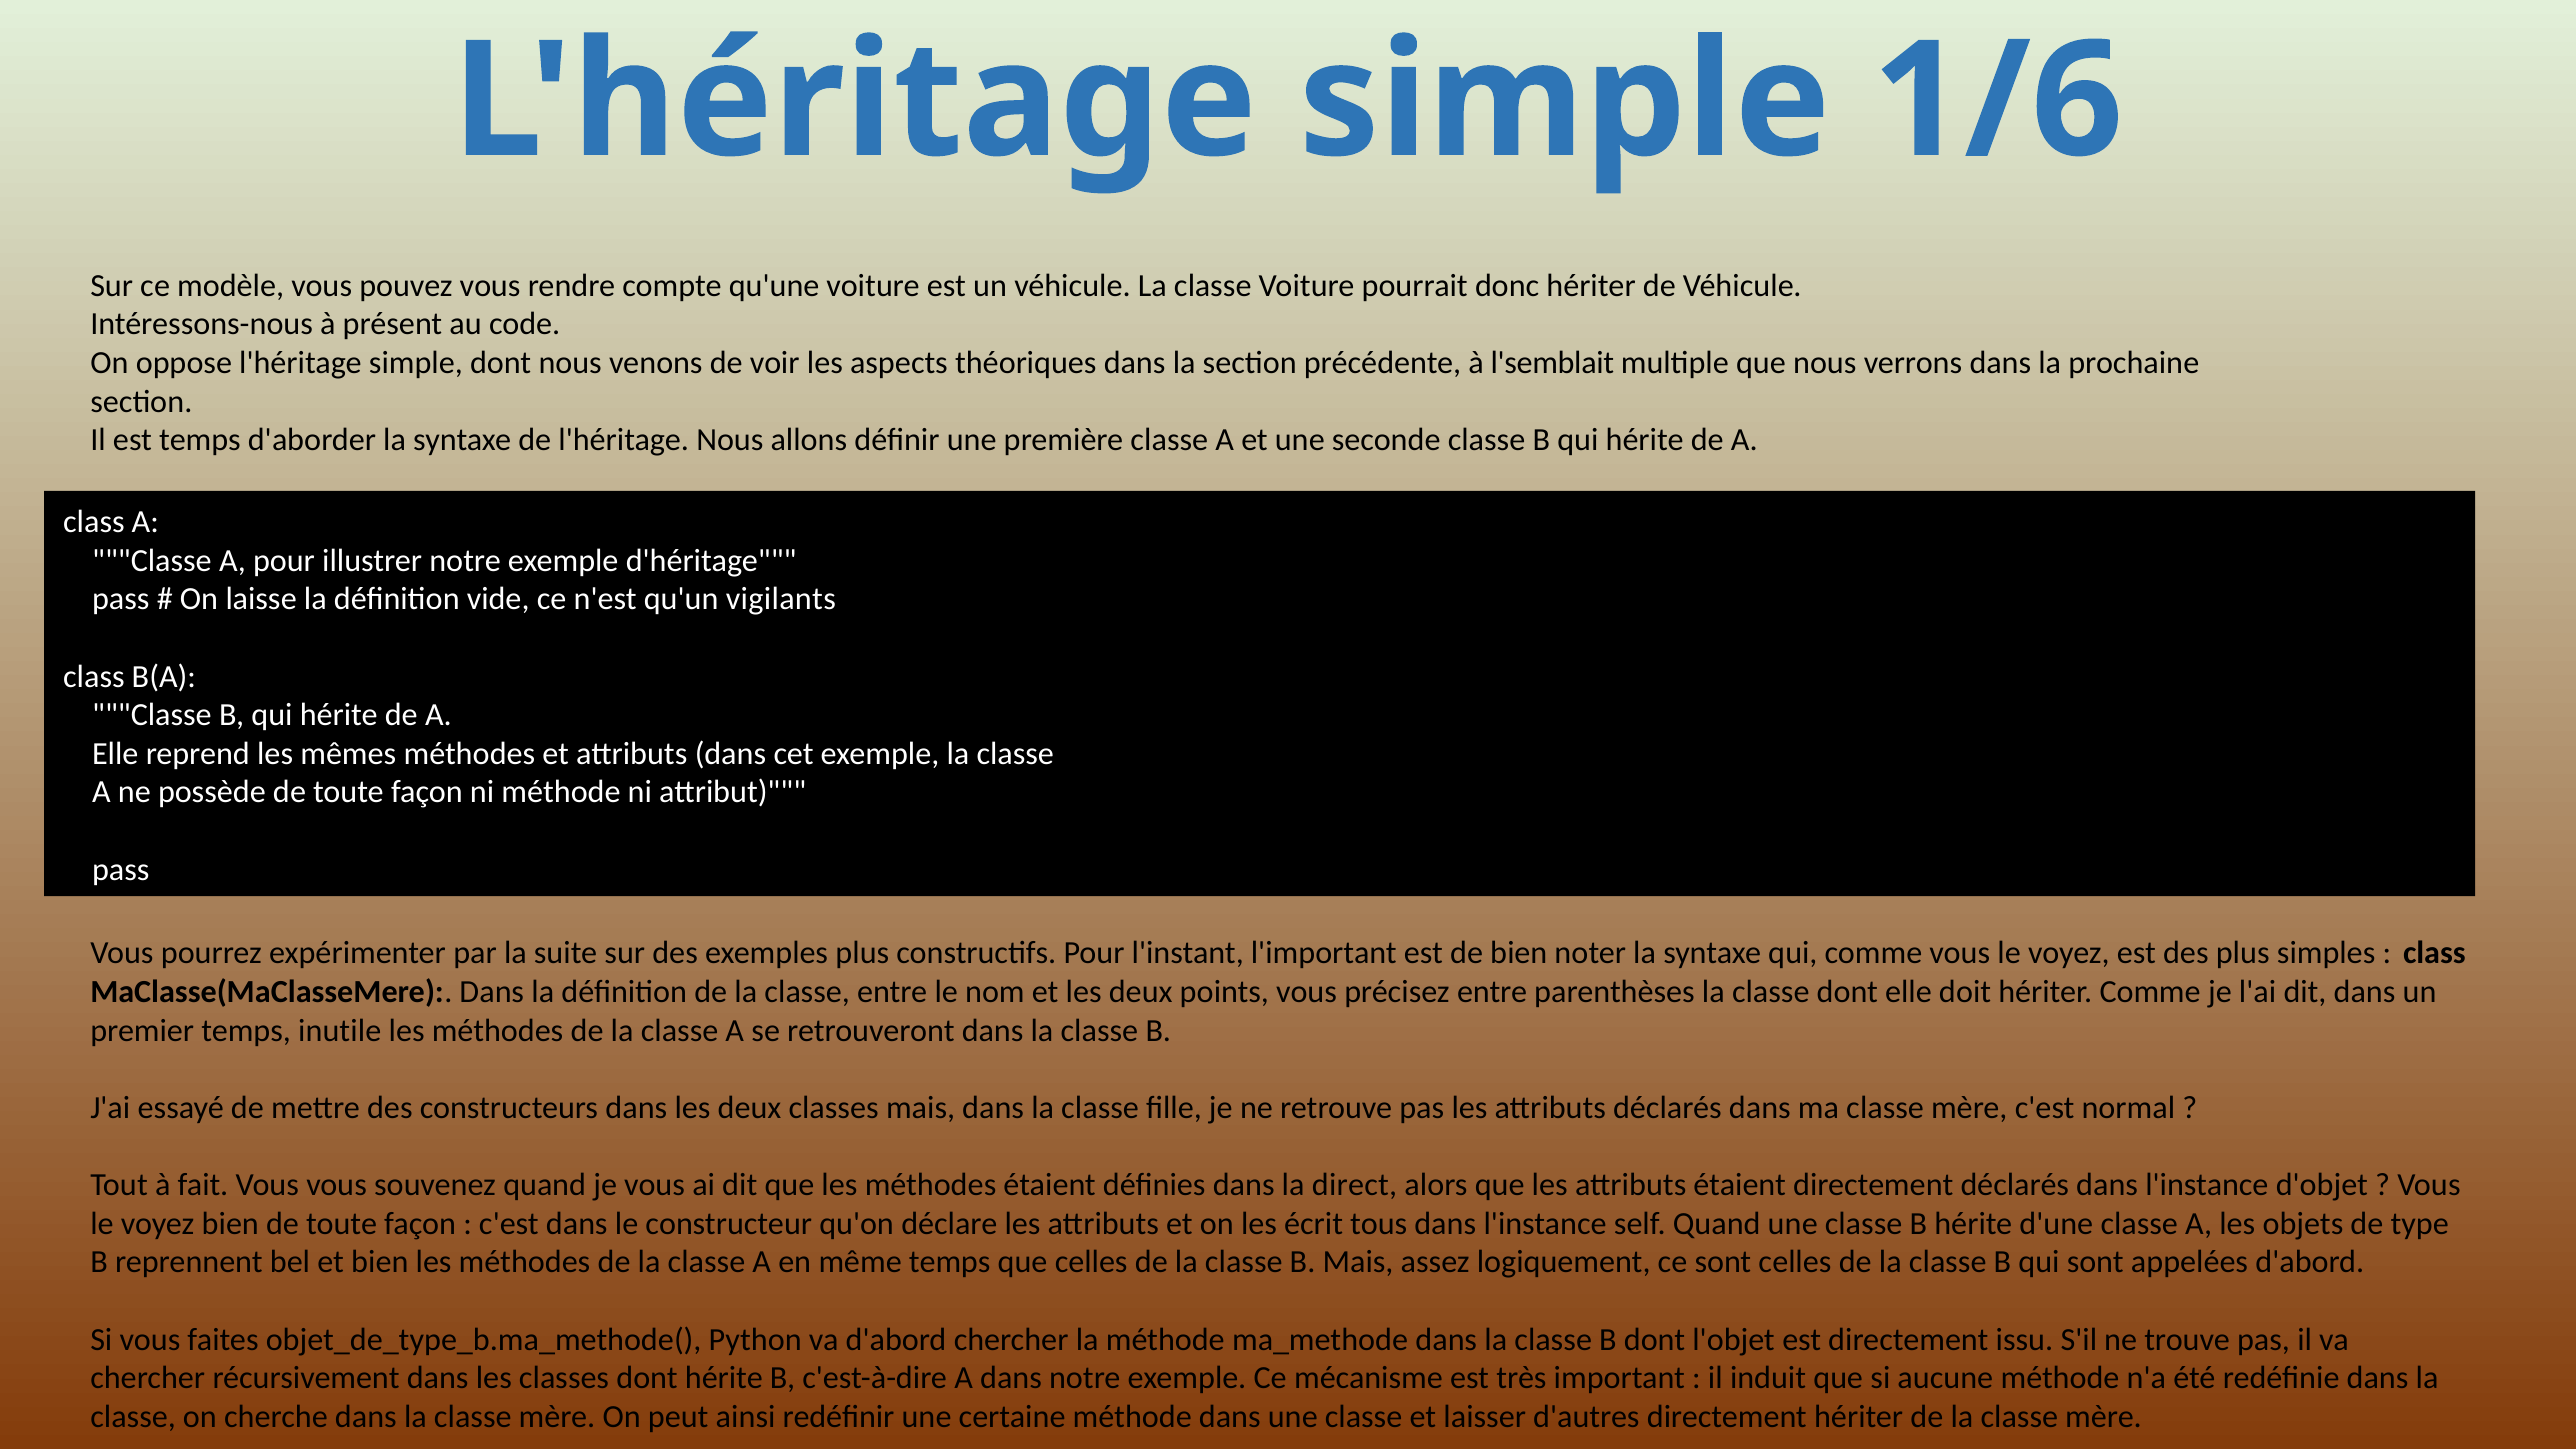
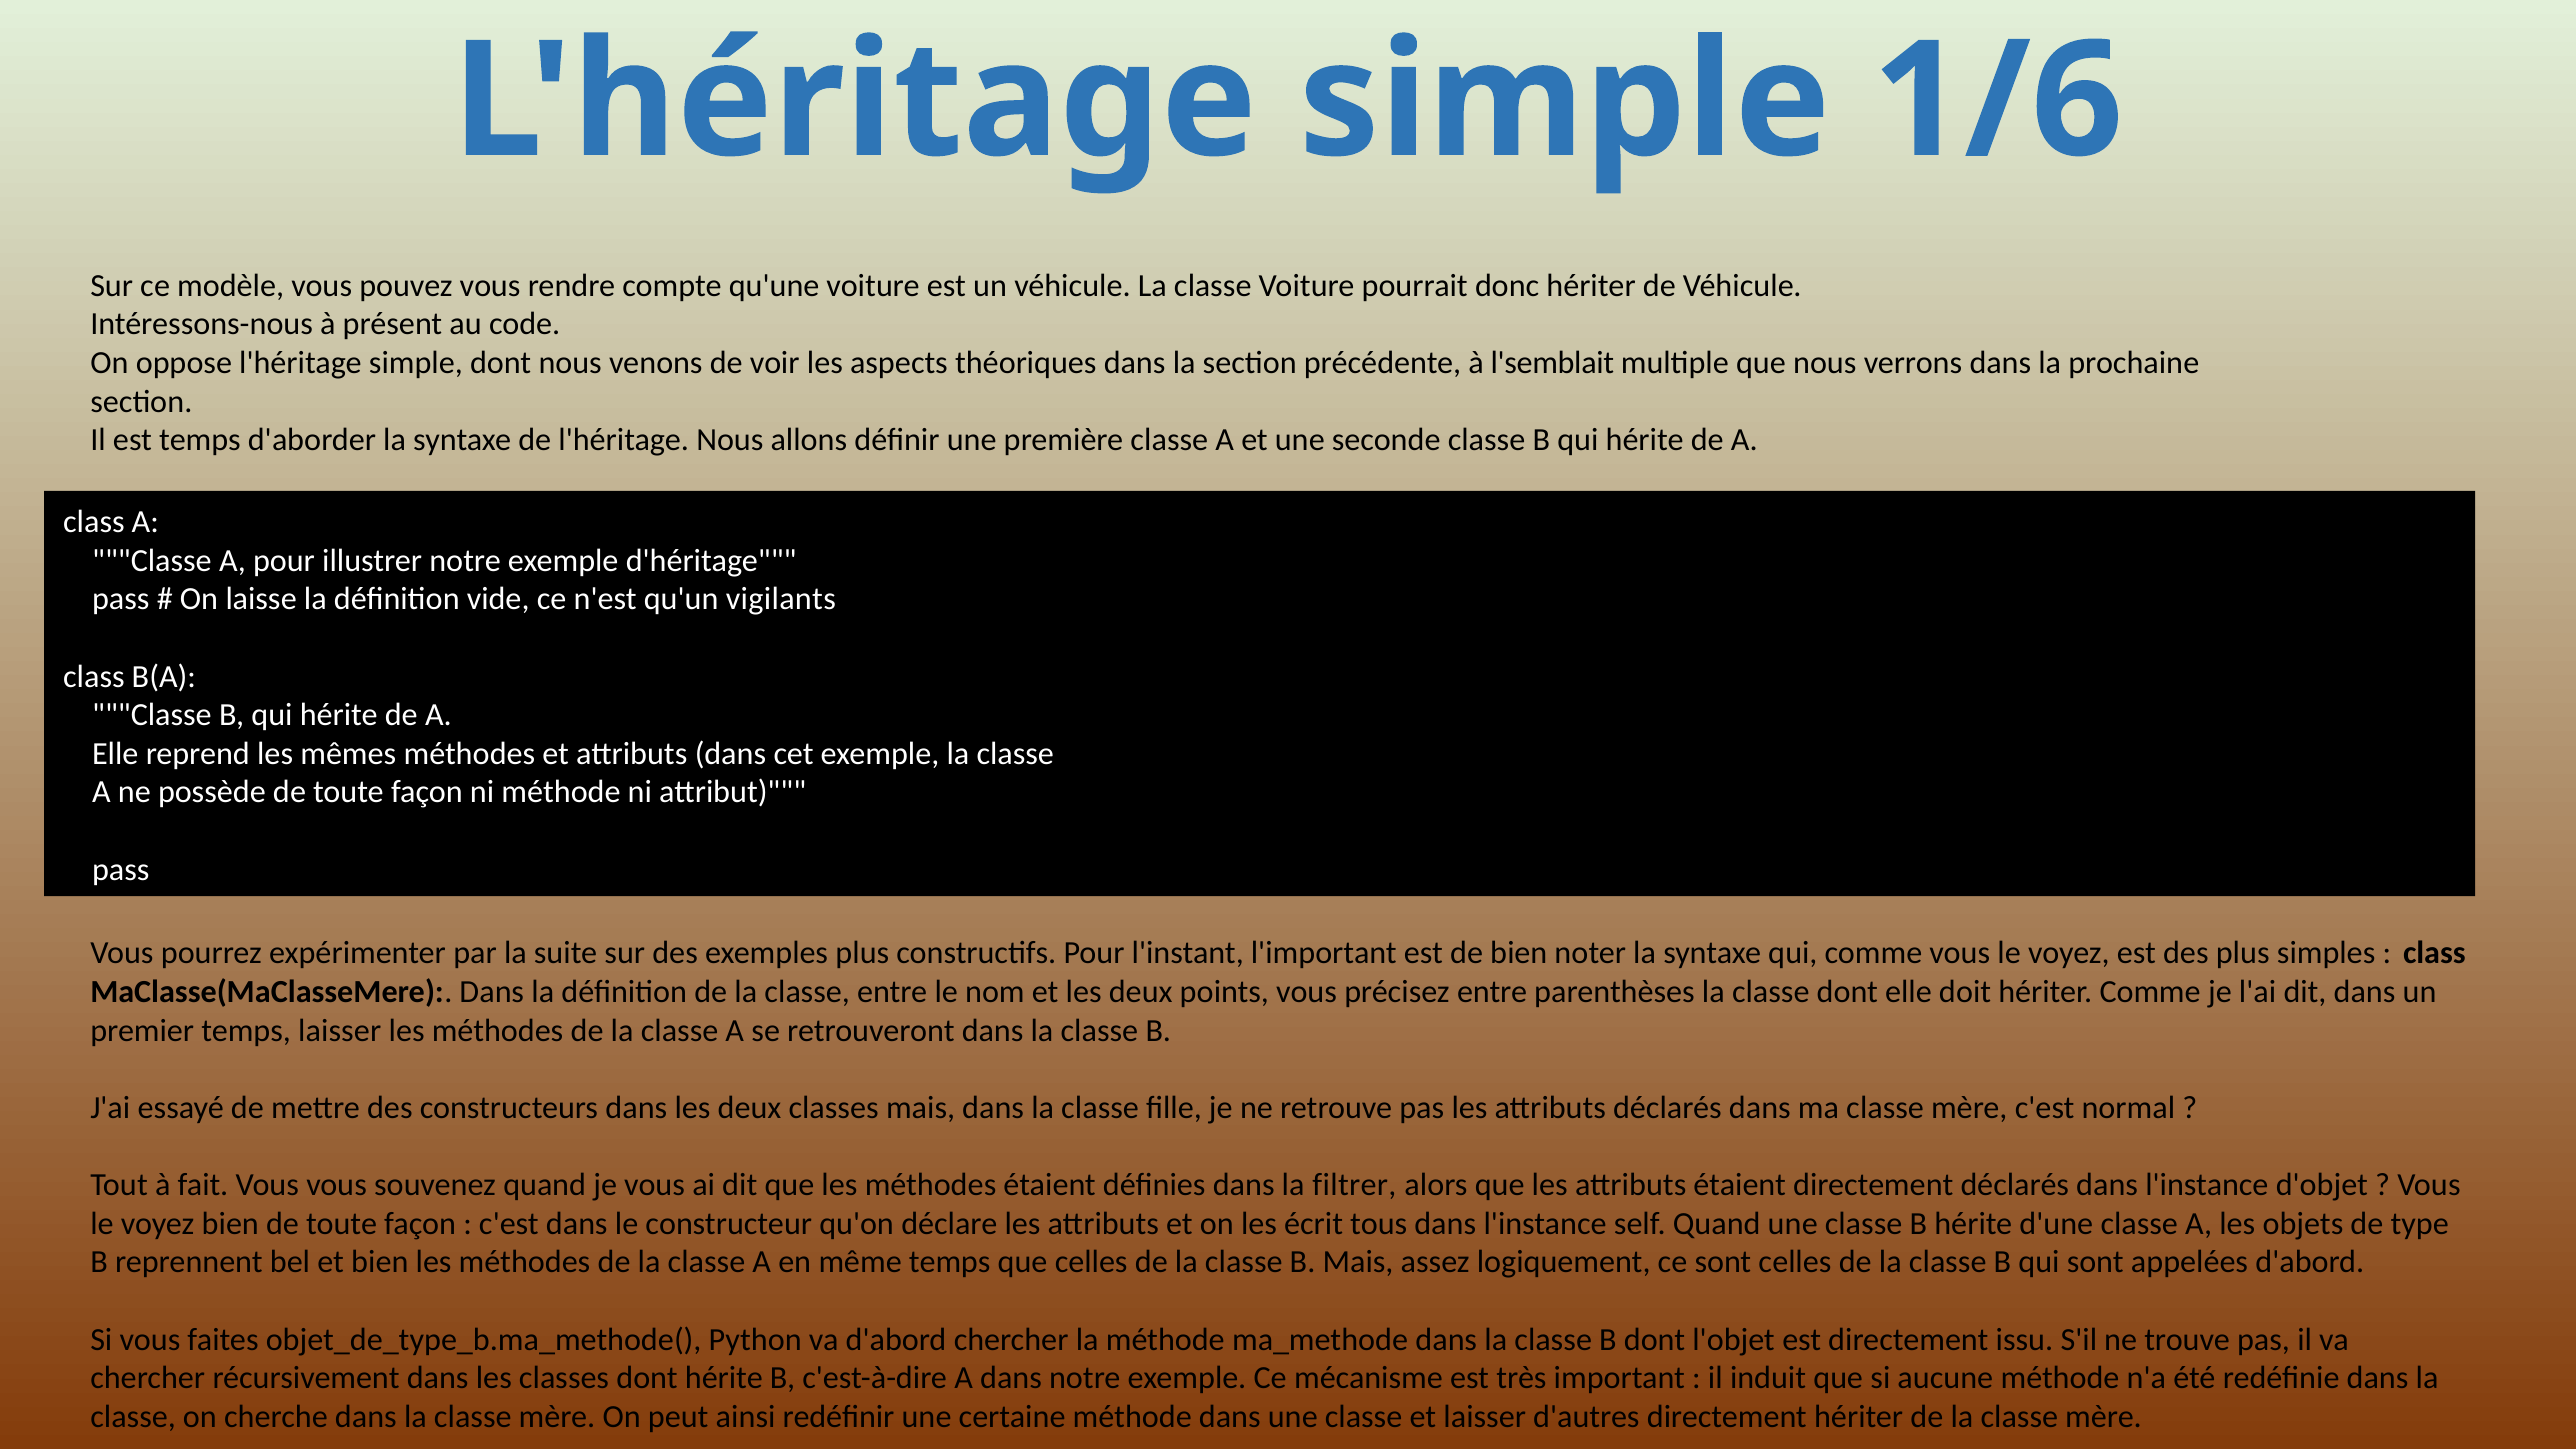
temps inutile: inutile -> laisser (340, 1031)
direct: direct -> filtrer (1354, 1185)
